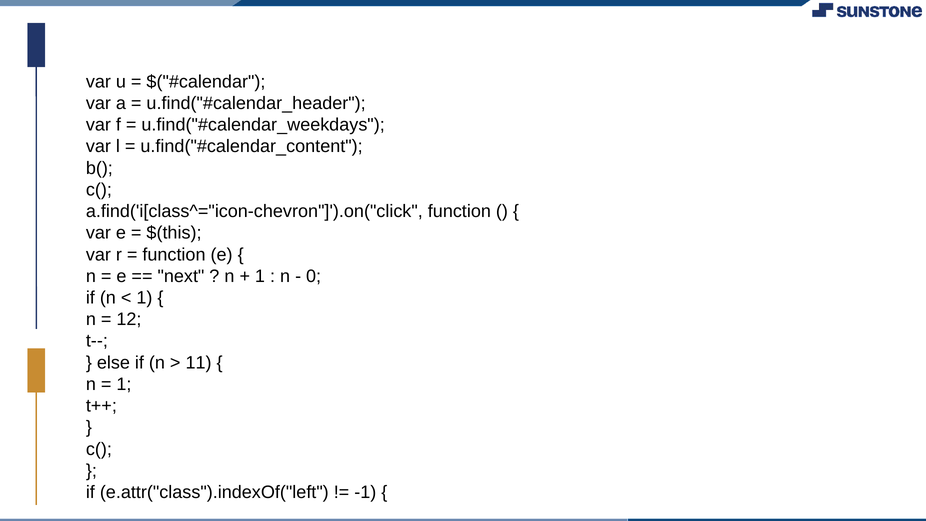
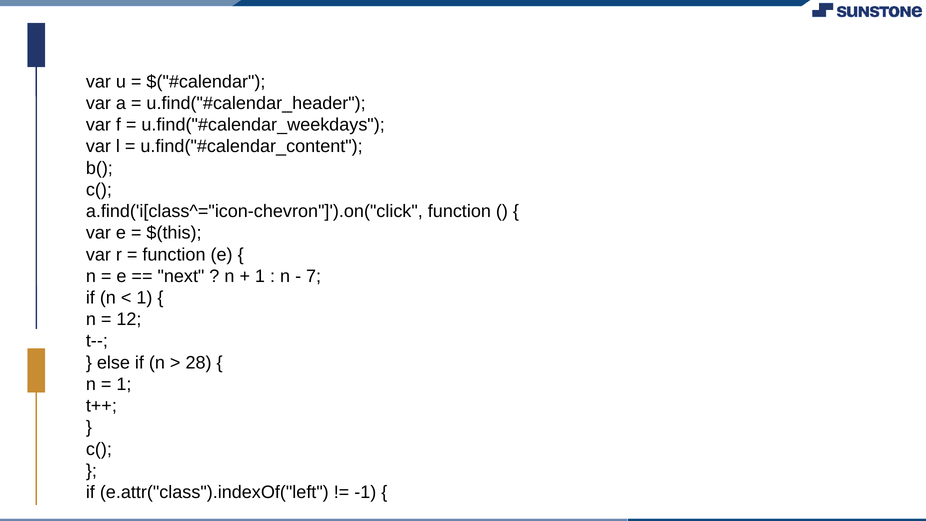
0: 0 -> 7 (314, 276)
11: 11 -> 28 (199, 363)
